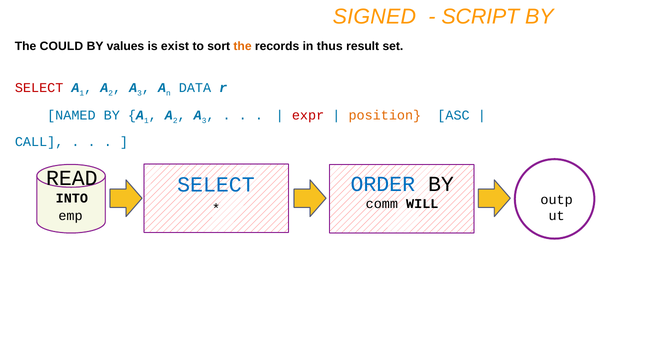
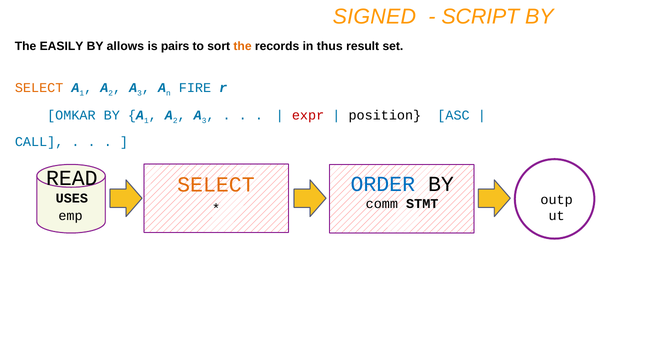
COULD: COULD -> EASILY (61, 46)
values: values -> allows (125, 46)
exist: exist -> pairs (175, 46)
SELECT colour: red -> orange (39, 88)
DATA: DATA -> FIRE (195, 88)
NAMED: NAMED -> OMKAR (71, 115)
position colour: orange -> black (385, 115)
SELECT colour: blue -> orange (216, 184)
INTO: INTO -> USES (72, 198)
WILL: WILL -> STMT (422, 204)
